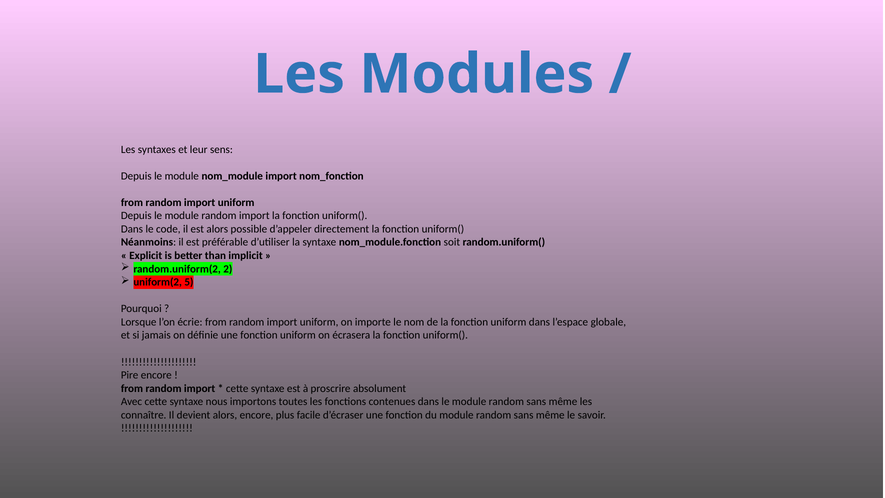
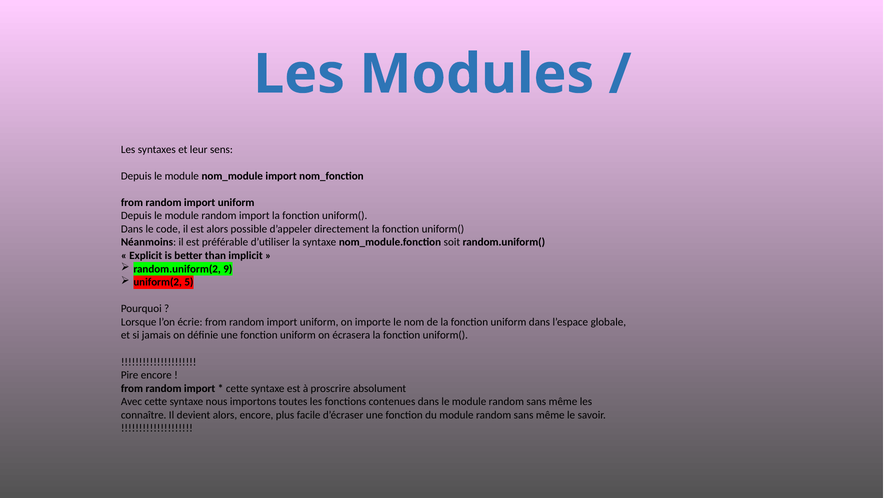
2: 2 -> 9 (228, 269)
